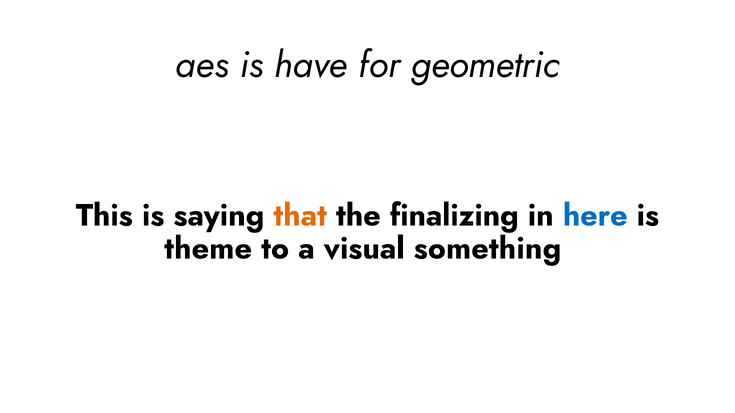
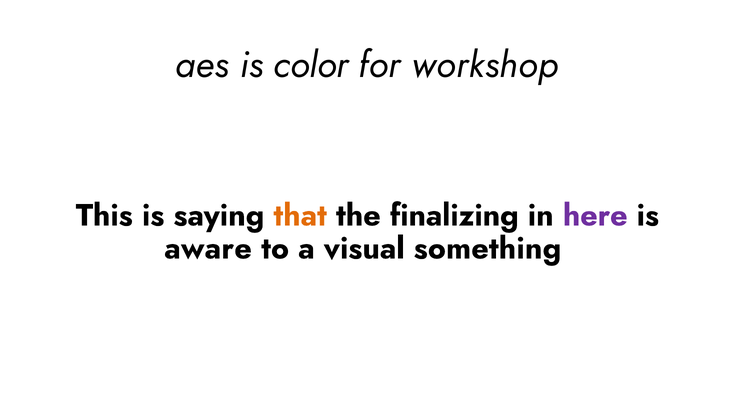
have: have -> color (311, 65)
geometric: geometric -> workshop (485, 65)
here colour: blue -> purple (595, 216)
theme: theme -> aware (208, 249)
